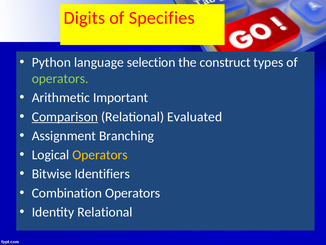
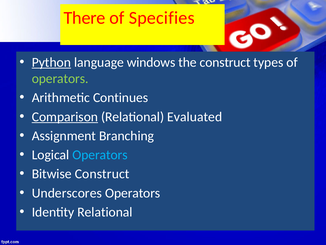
Digits: Digits -> There (85, 18)
Python underline: none -> present (51, 62)
selection: selection -> windows (151, 62)
Important: Important -> Continues (121, 98)
Operators colour: yellow -> light blue (100, 155)
Bitwise Identifiers: Identifiers -> Construct (102, 174)
Combination: Combination -> Underscores (67, 193)
